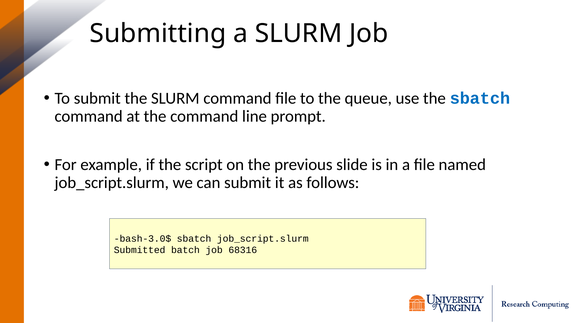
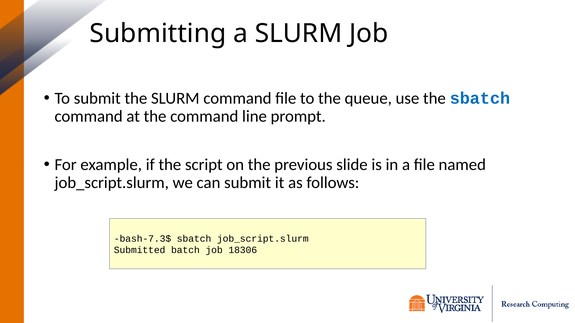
bash-3.0$: bash-3.0$ -> bash-7.3$ (143, 239)
68316: 68316 -> 18306 (243, 250)
